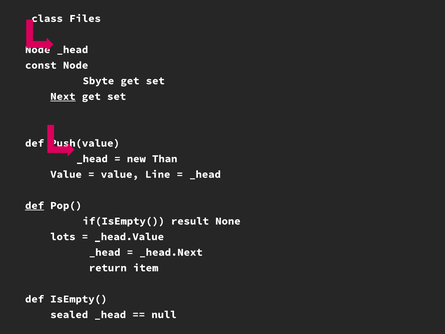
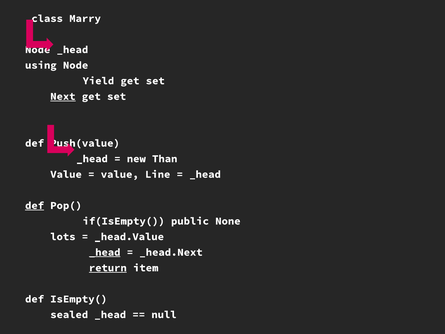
Files: Files -> Marry (85, 18)
const: const -> using (41, 65)
Sbyte: Sbyte -> Yield (98, 81)
result: result -> public (190, 221)
_head underline: none -> present (105, 252)
return underline: none -> present (108, 268)
